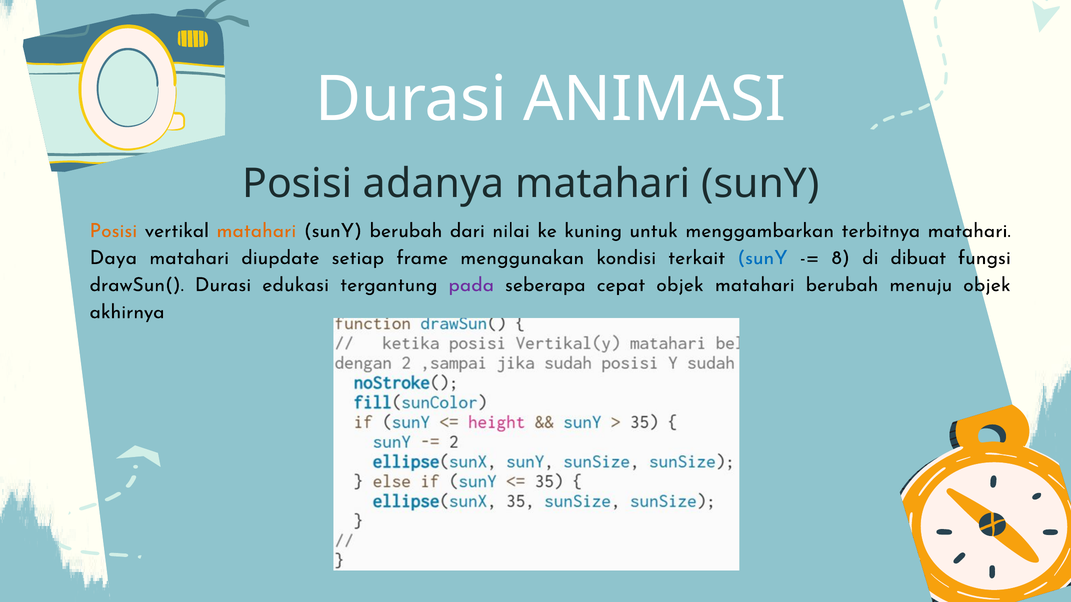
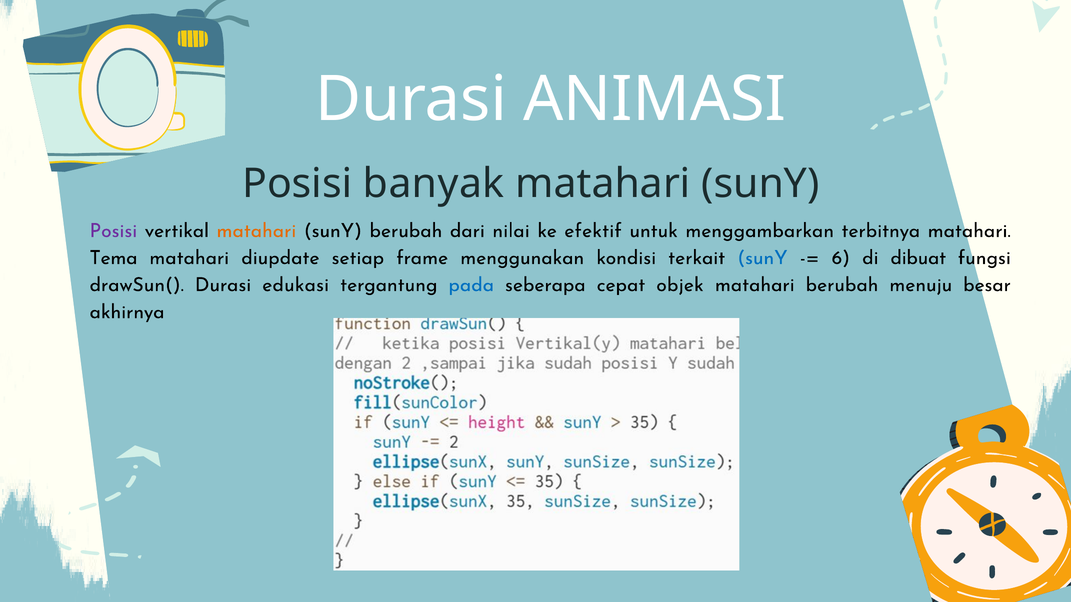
adanya: adanya -> banyak (434, 184)
Posisi colour: orange -> purple (113, 231)
kuning: kuning -> efektif (593, 231)
Daya: Daya -> Tema (113, 258)
8: 8 -> 6 (841, 258)
pada colour: purple -> blue (471, 285)
menuju objek: objek -> besar (987, 285)
